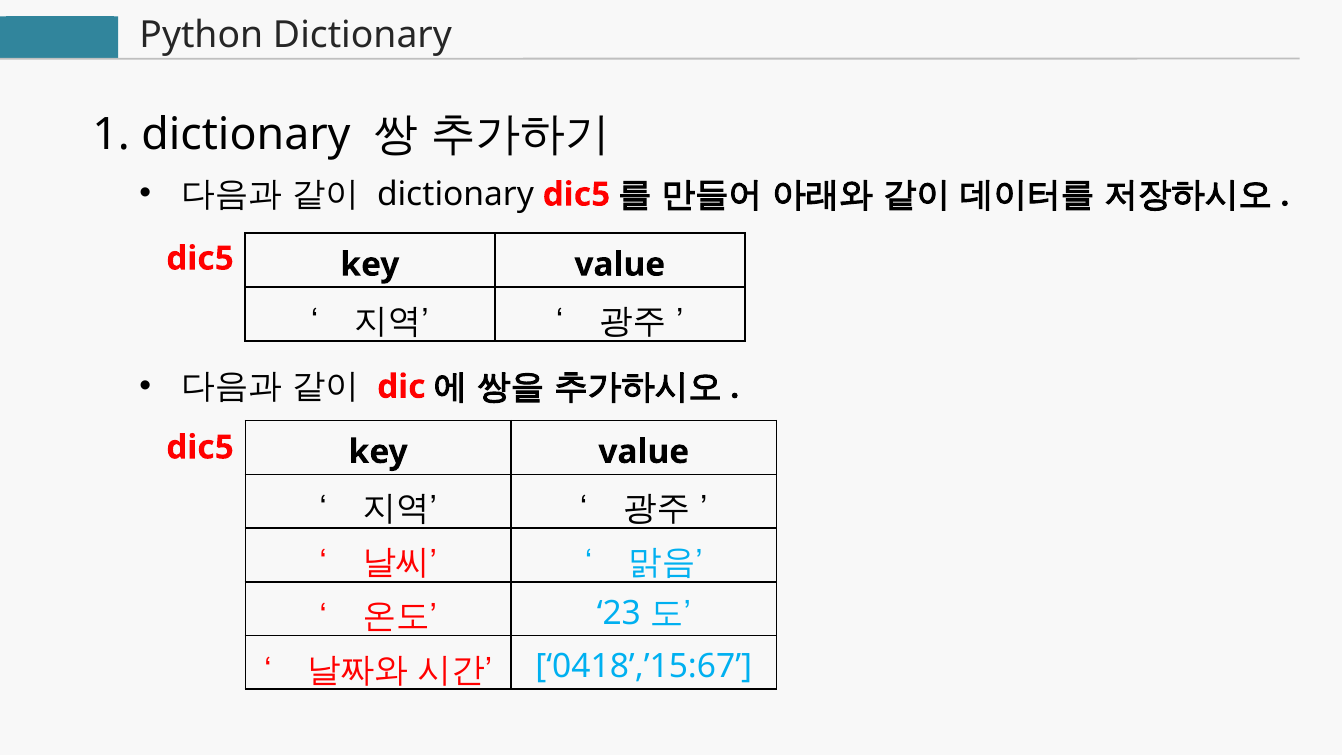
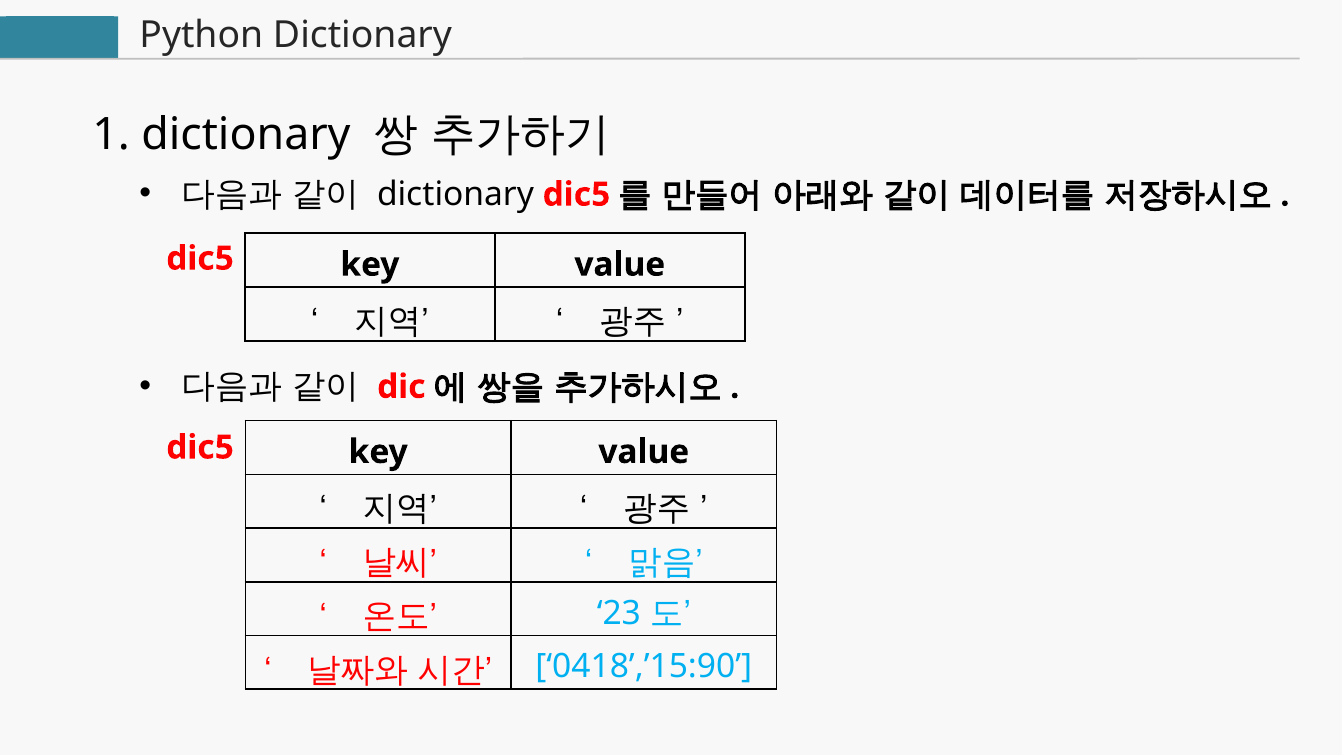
0418’,’15:67: 0418’,’15:67 -> 0418’,’15:90 (644, 667)
